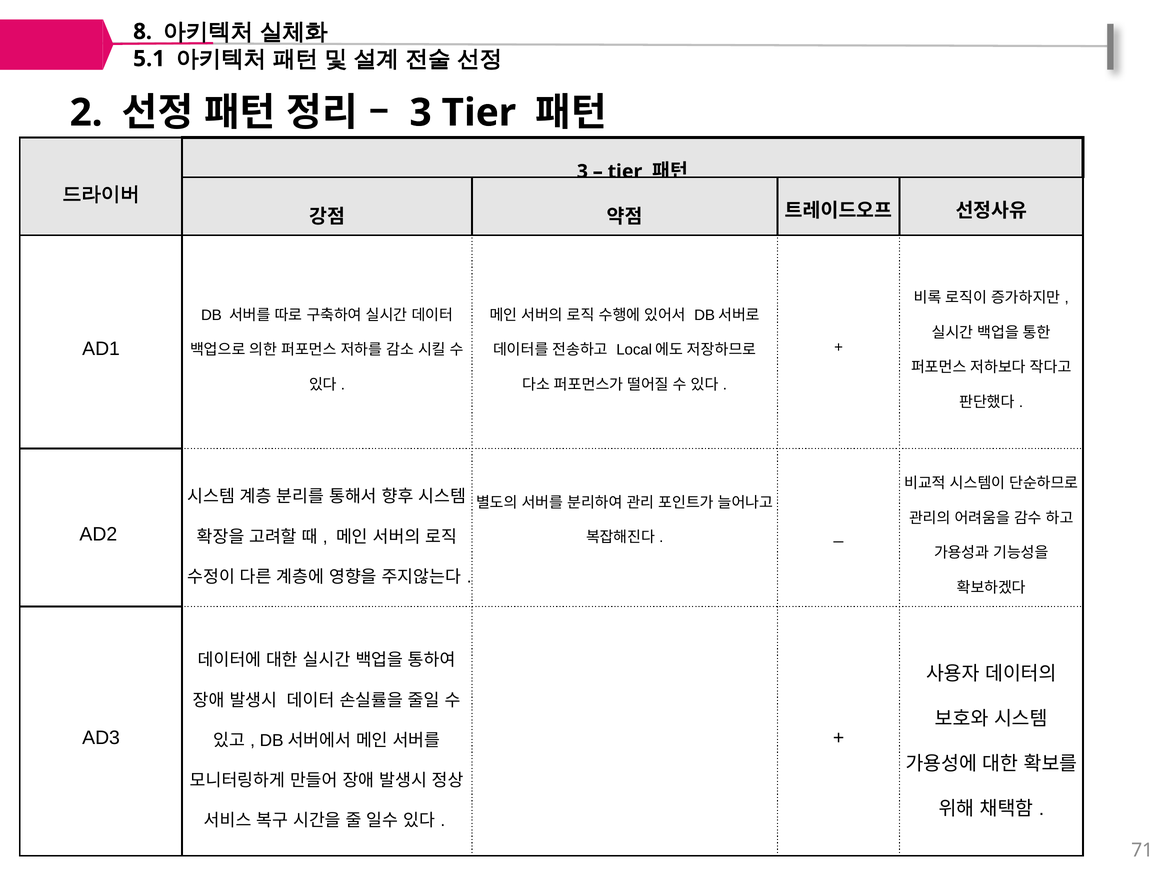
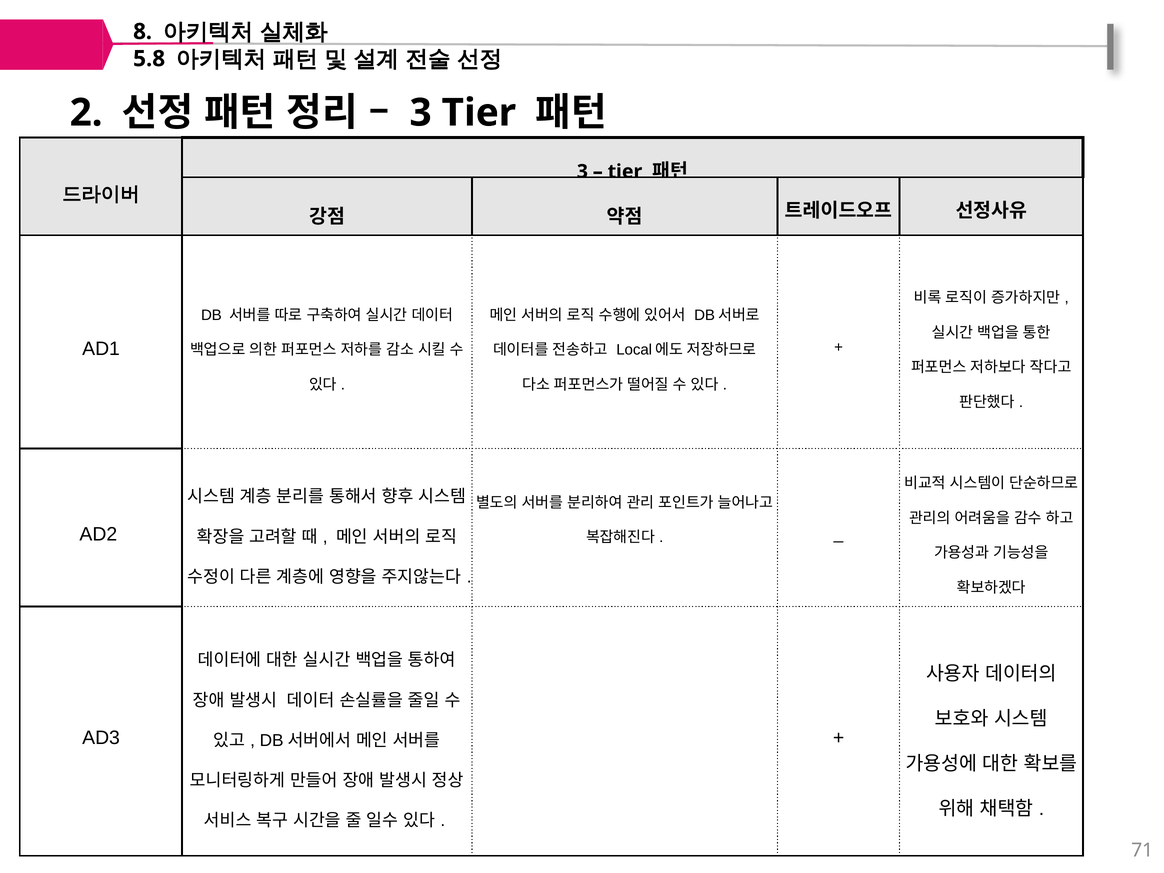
5.1: 5.1 -> 5.8 (149, 59)
